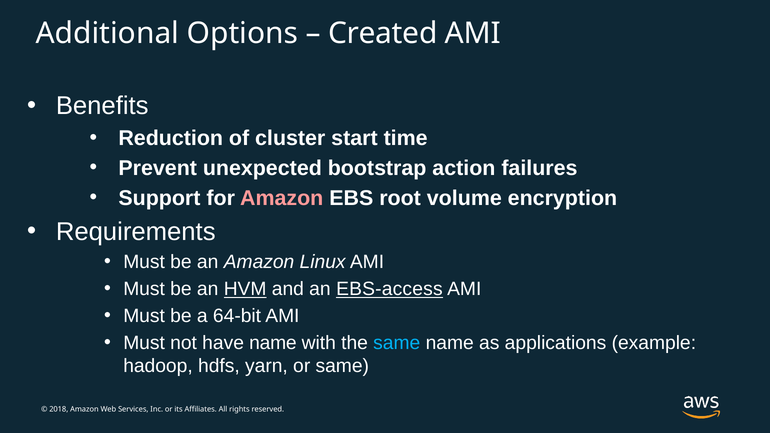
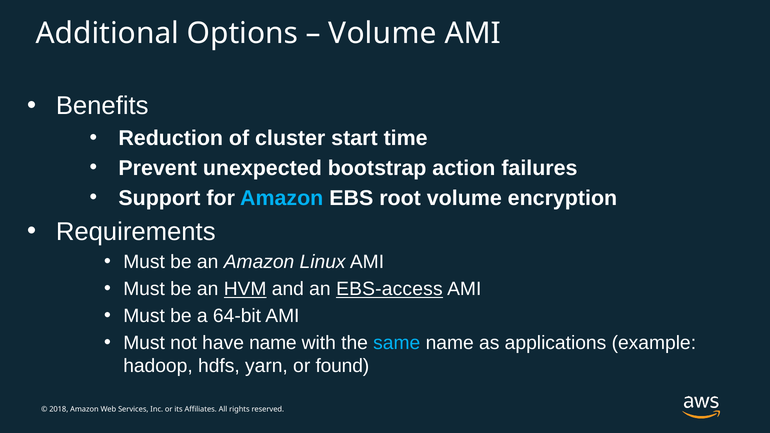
Created: Created -> Volume (383, 33)
Amazon colour: pink -> light blue (282, 198)
or same: same -> found (342, 366)
